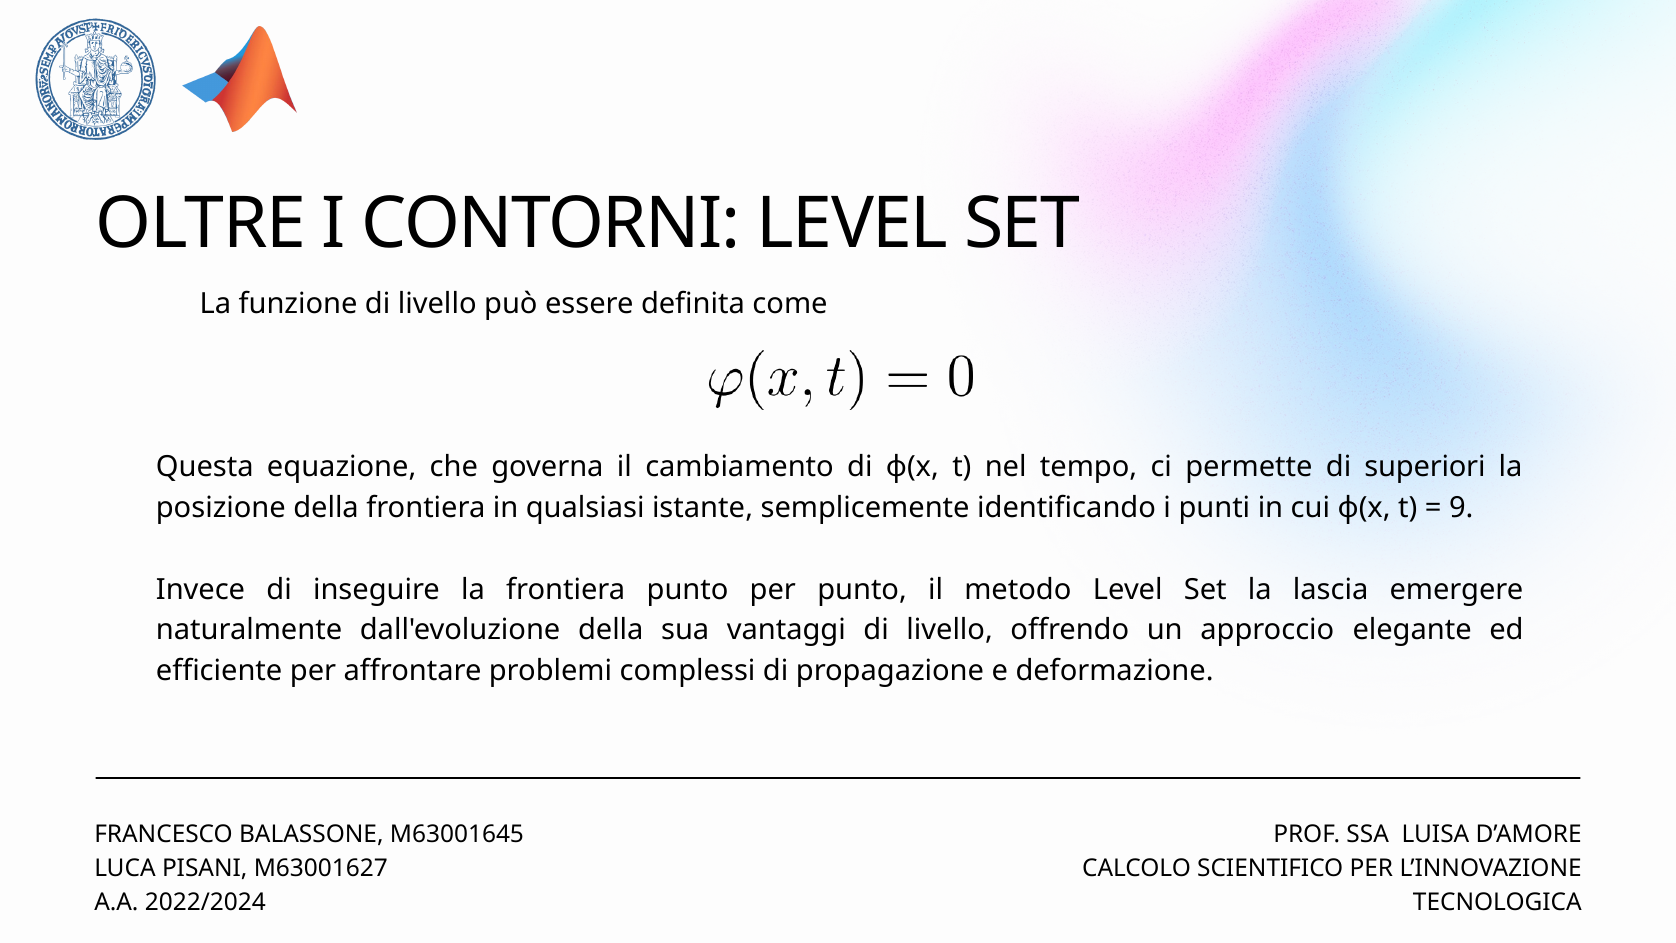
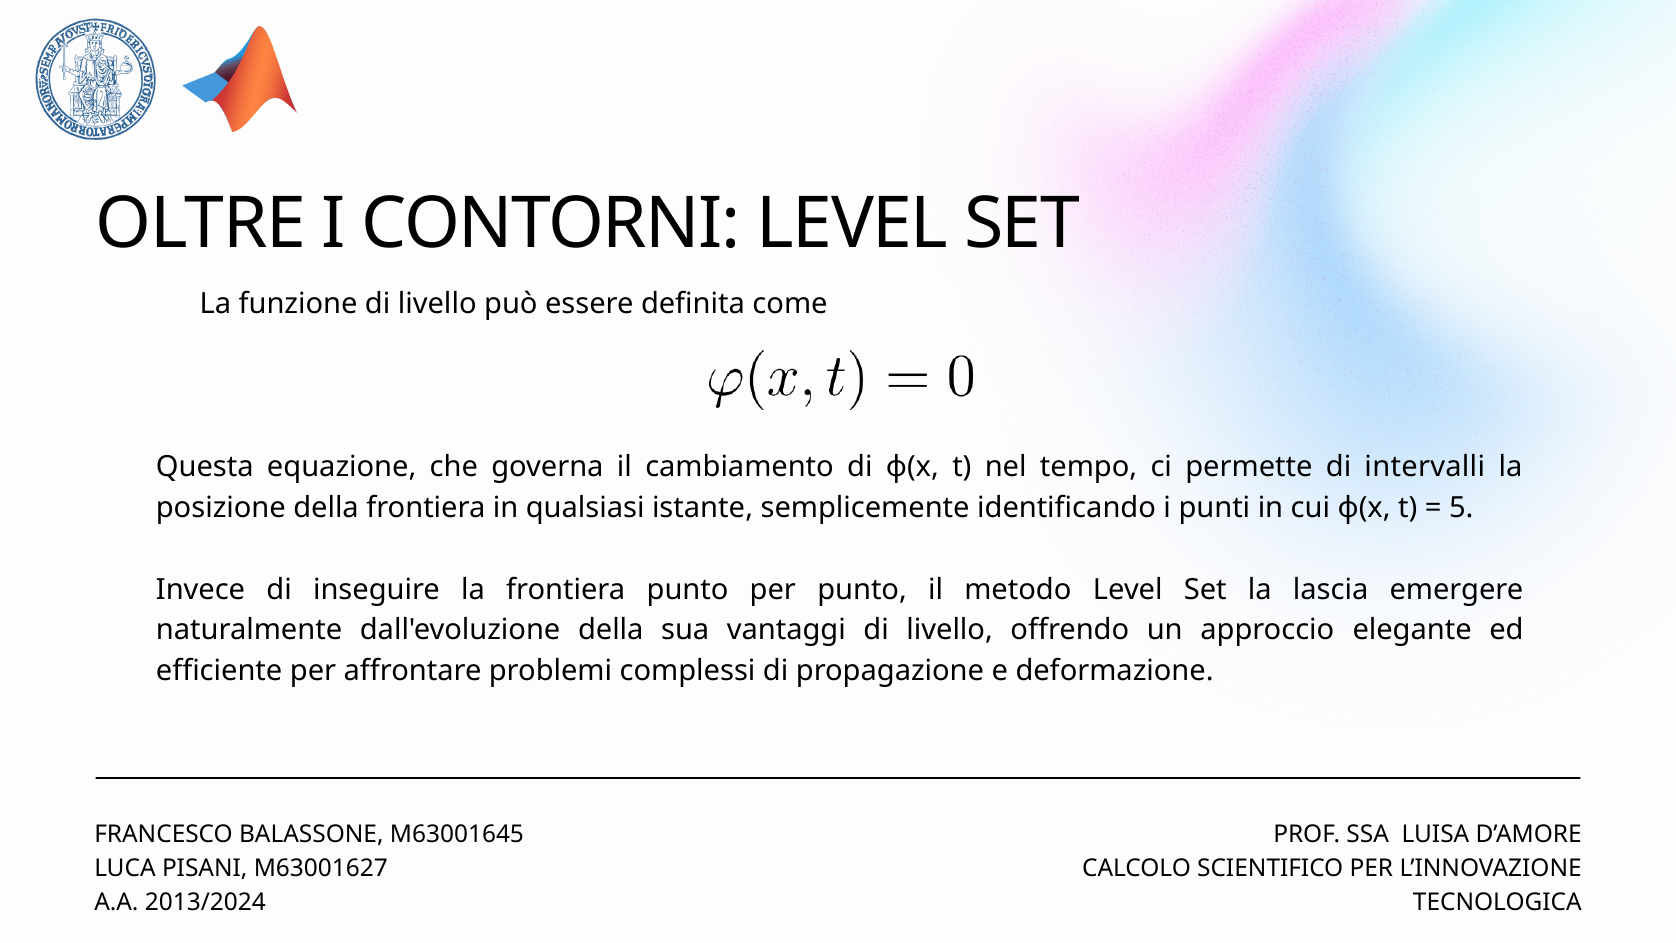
superiori: superiori -> intervalli (1425, 467)
9: 9 -> 5 (1461, 508)
2022/2024: 2022/2024 -> 2013/2024 (205, 902)
